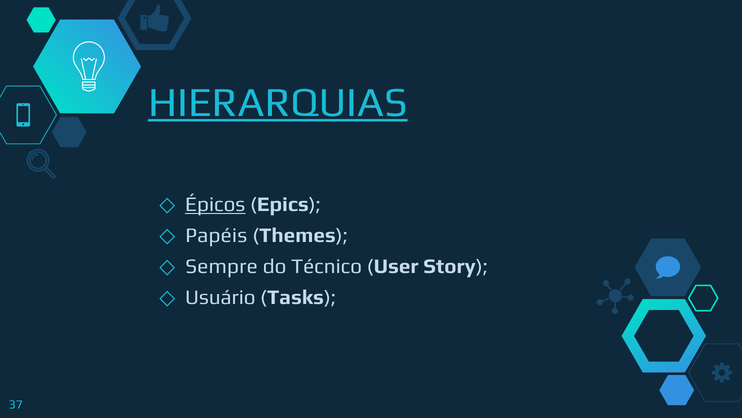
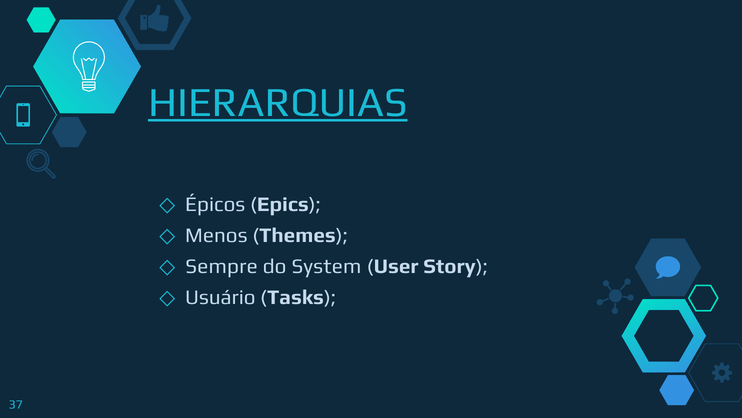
Épicos underline: present -> none (215, 204)
Papéis: Papéis -> Menos (216, 235)
Técnico: Técnico -> System (326, 266)
